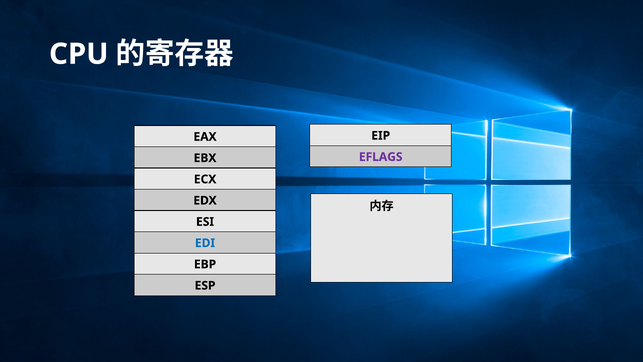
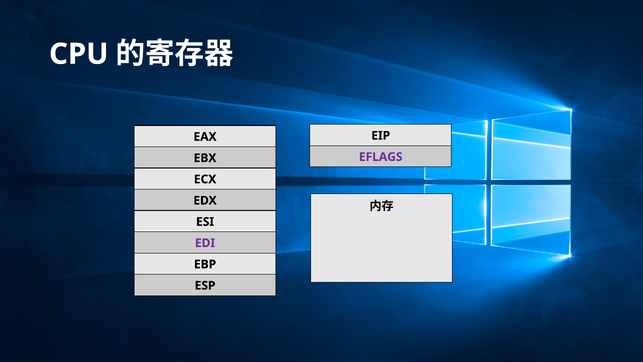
EDI colour: blue -> purple (205, 243)
